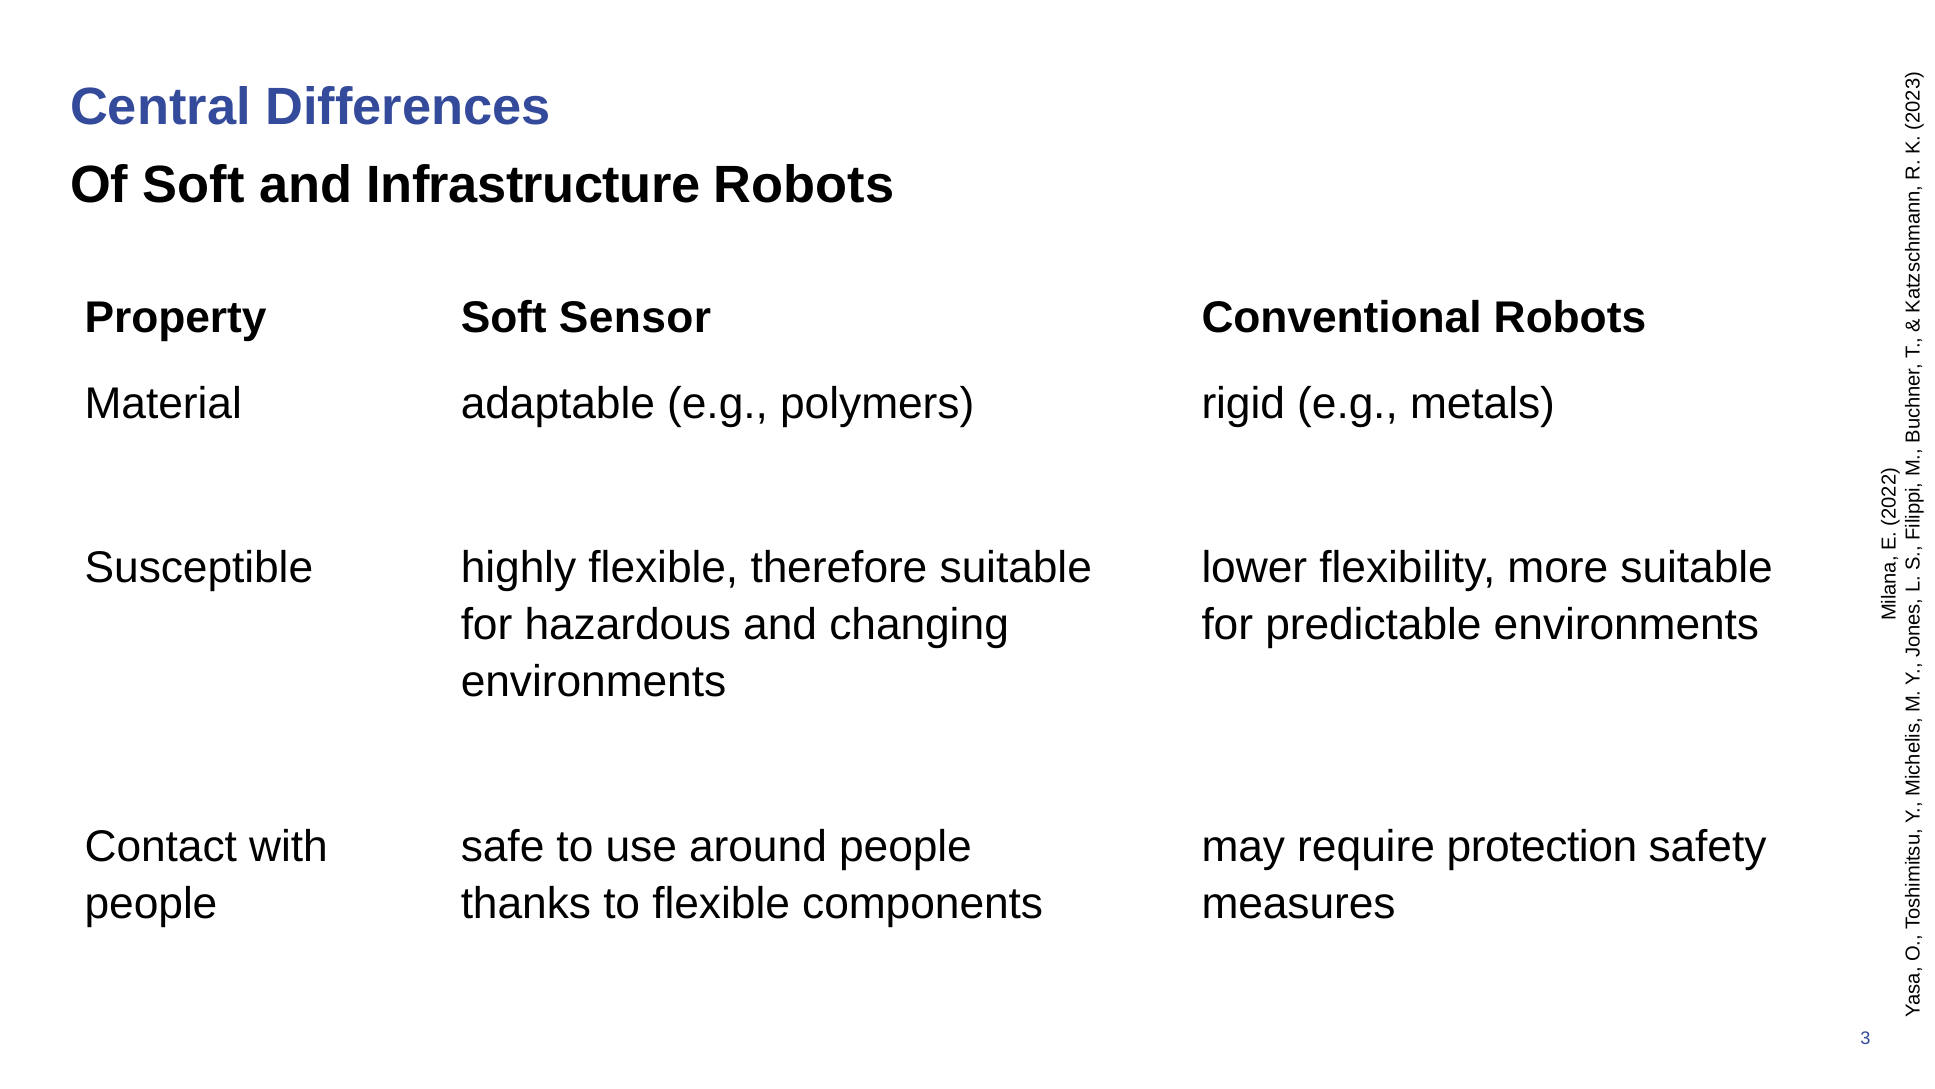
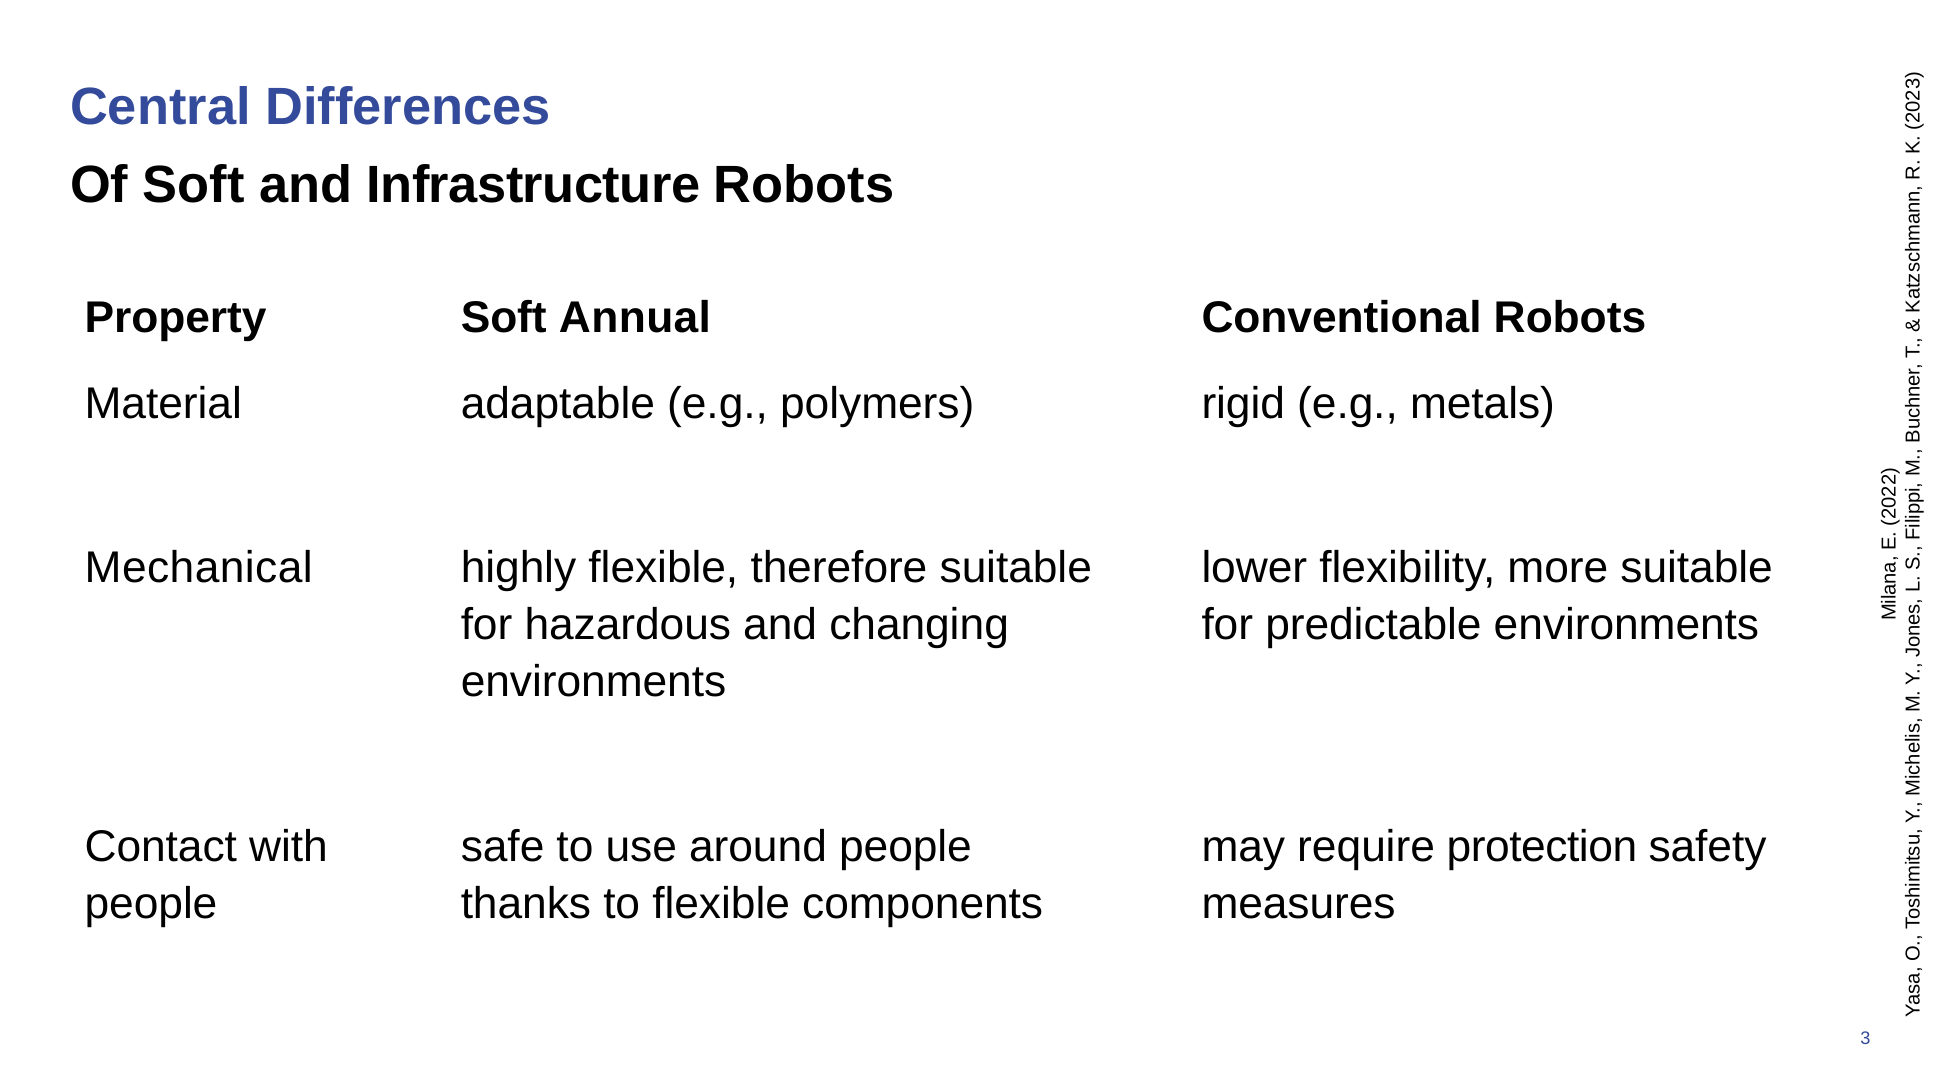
Sensor: Sensor -> Annual (635, 317)
Susceptible: Susceptible -> Mechanical (199, 568)
